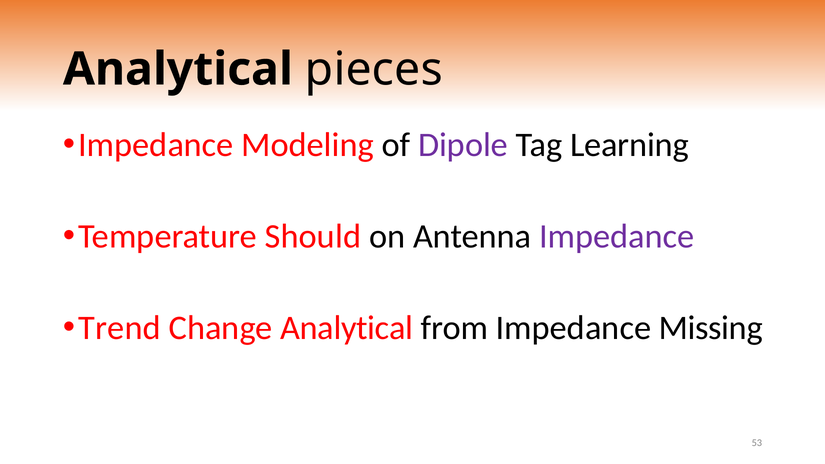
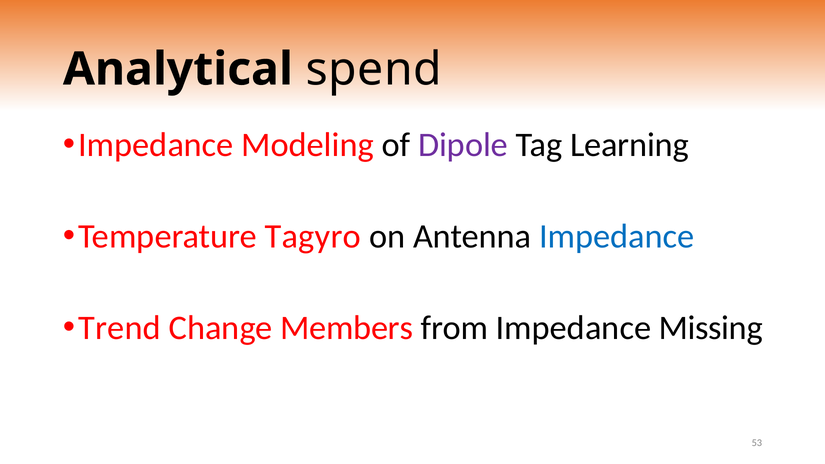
pieces: pieces -> spend (374, 69)
Should: Should -> Tagyro (313, 236)
Impedance colour: purple -> blue (617, 236)
Change Analytical: Analytical -> Members (347, 328)
